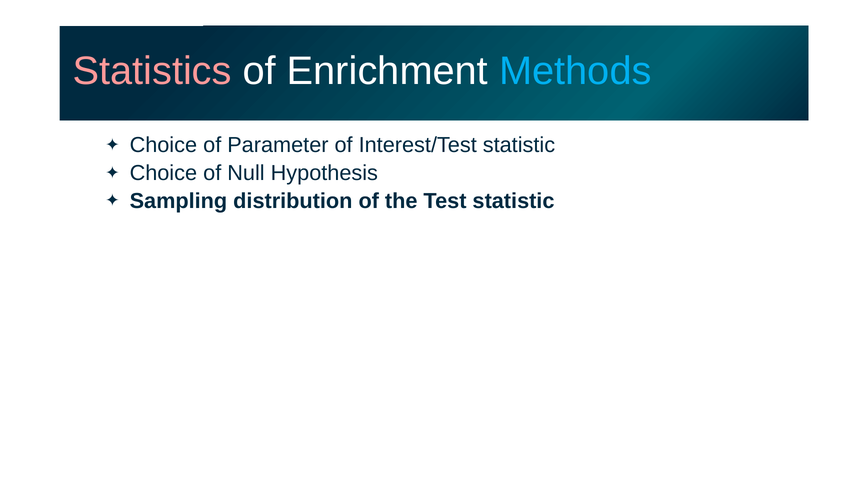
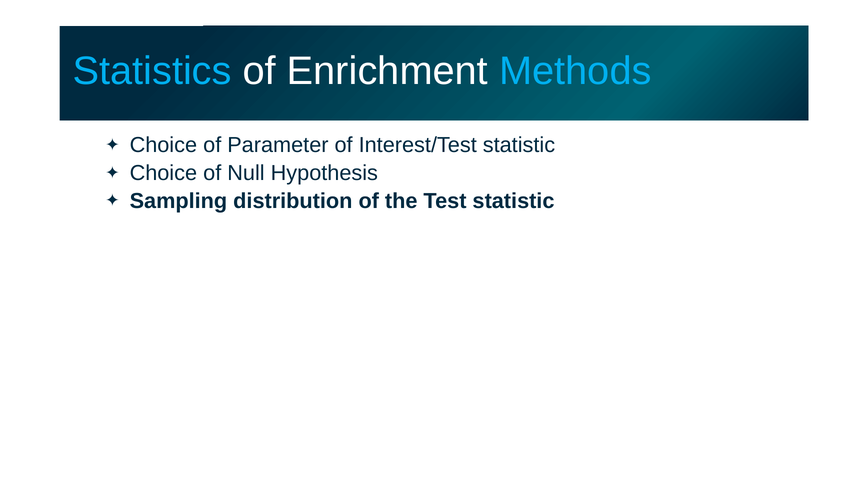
Statistics colour: pink -> light blue (152, 71)
